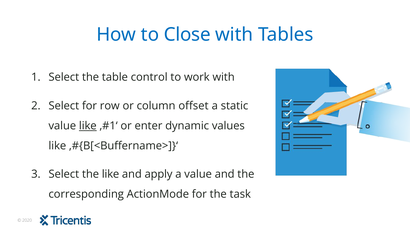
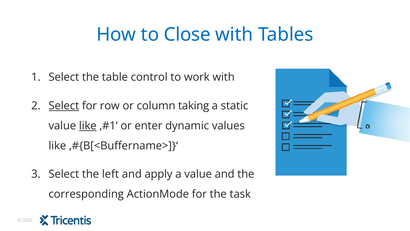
Select underline: none -> present (64, 106)
offset: offset -> taking (194, 106)
the like: like -> left (110, 174)
